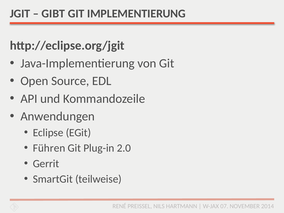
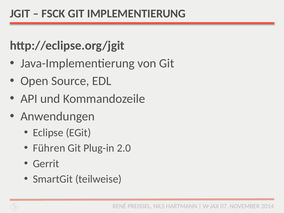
GIBT: GIBT -> FSCK (53, 14)
